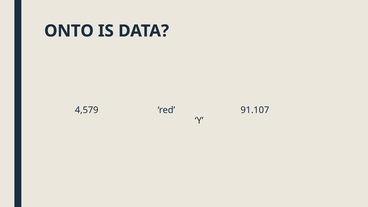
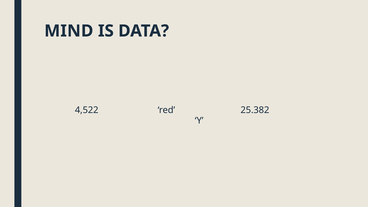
ONTO: ONTO -> MIND (69, 31)
4,579: 4,579 -> 4,522 (87, 110)
91.107: 91.107 -> 25.382 (255, 110)
